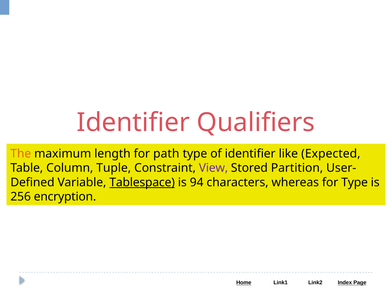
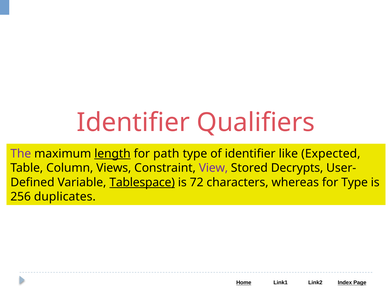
The colour: orange -> purple (21, 154)
length underline: none -> present (112, 154)
Tuple: Tuple -> Views (114, 168)
Partition: Partition -> Decrypts (297, 168)
94: 94 -> 72 (197, 182)
encryption: encryption -> duplicates (65, 197)
